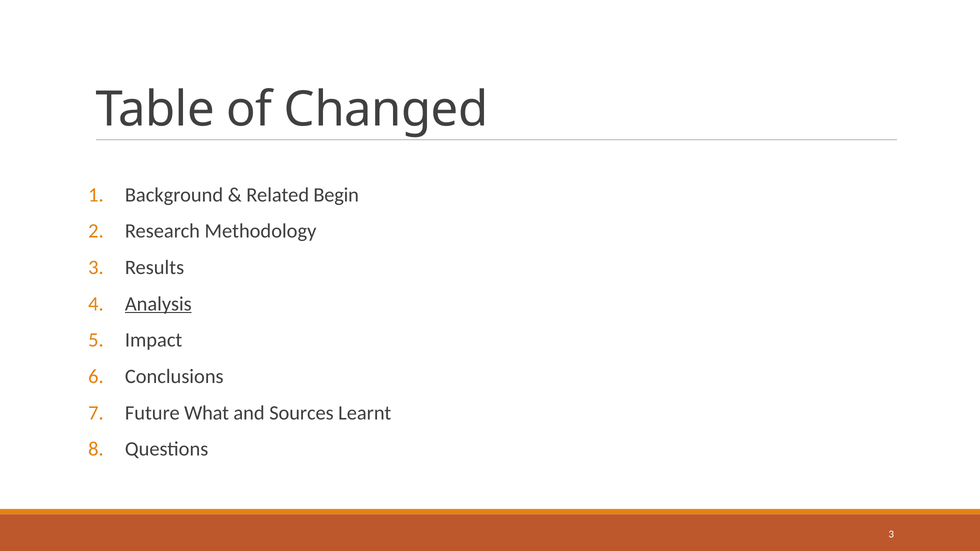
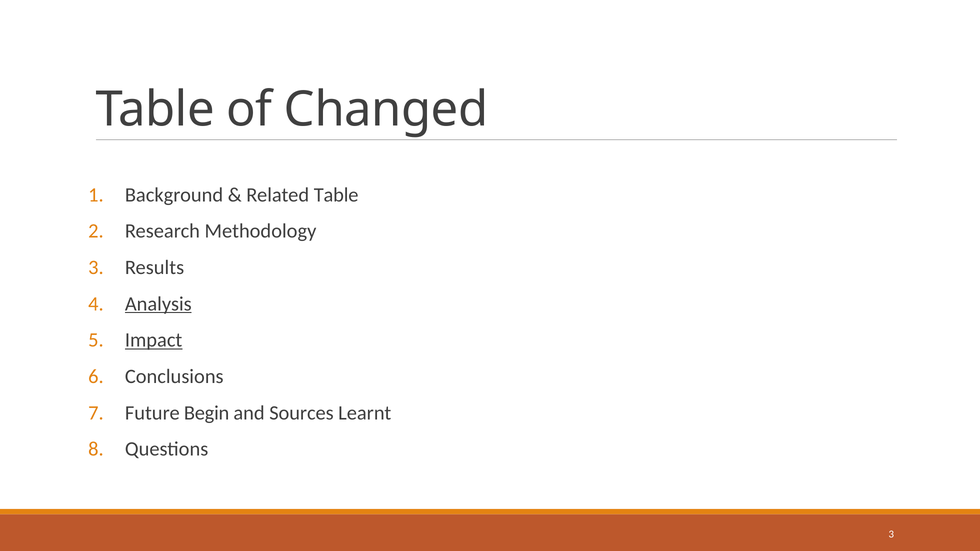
Related Begin: Begin -> Table (336, 195)
Impact underline: none -> present (154, 340)
What: What -> Begin (207, 413)
